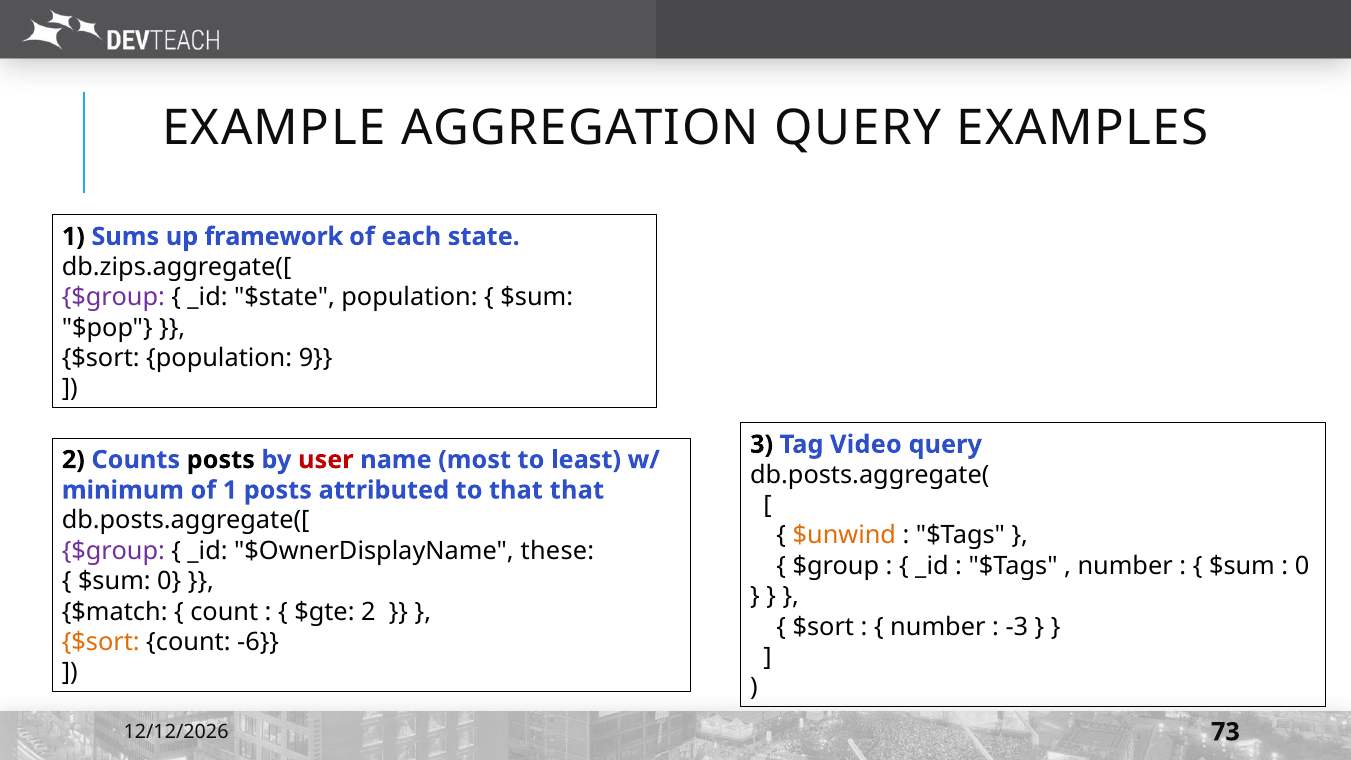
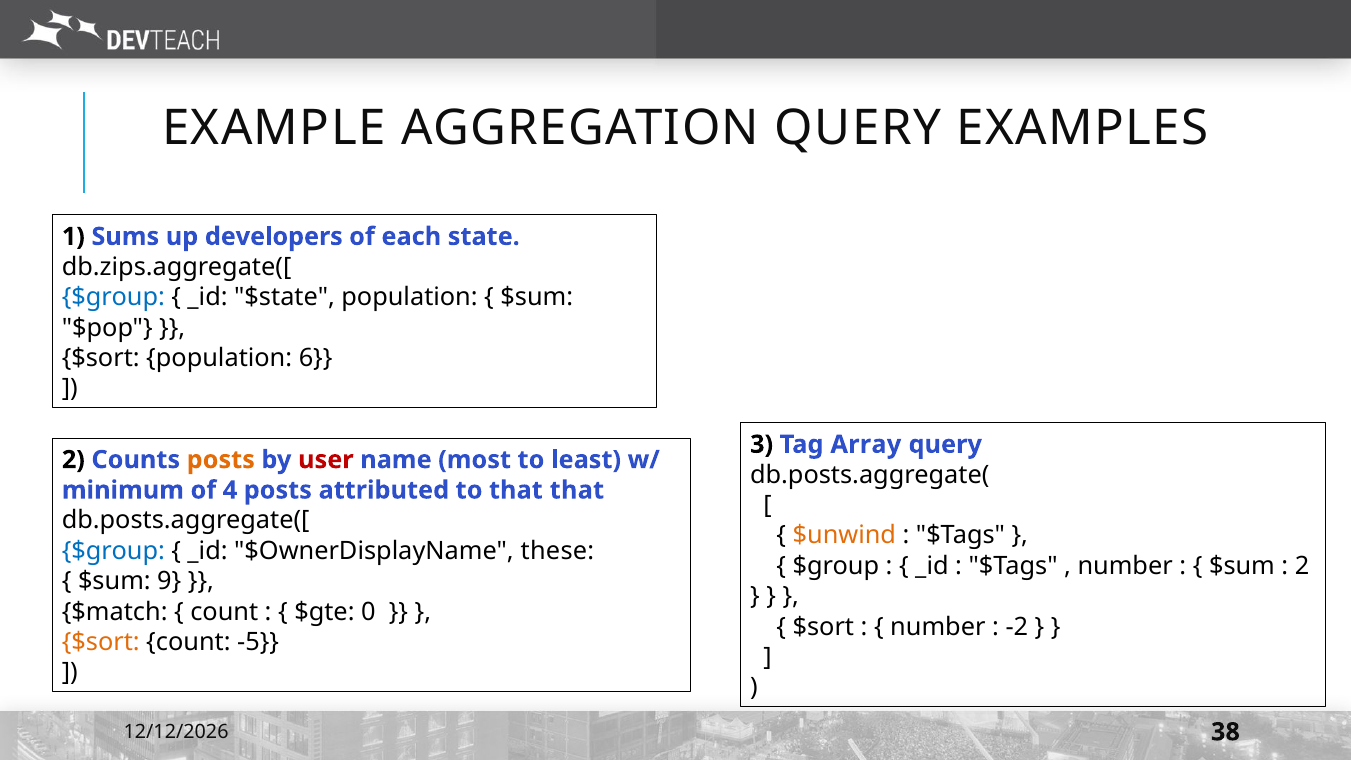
framework: framework -> developers (274, 237)
$group colour: purple -> blue (113, 297)
9: 9 -> 6 (316, 358)
Video: Video -> Array (866, 444)
posts colour: black -> orange (221, 460)
of 1: 1 -> 4 (230, 490)
$group colour: purple -> blue (113, 551)
0: 0 -> 2 (1302, 566)
$sum 0: 0 -> 9 (169, 581)
$gte 2: 2 -> 0 (368, 612)
-3: -3 -> -2 (1017, 627)
-6: -6 -> -5 (258, 642)
73: 73 -> 38 (1225, 732)
